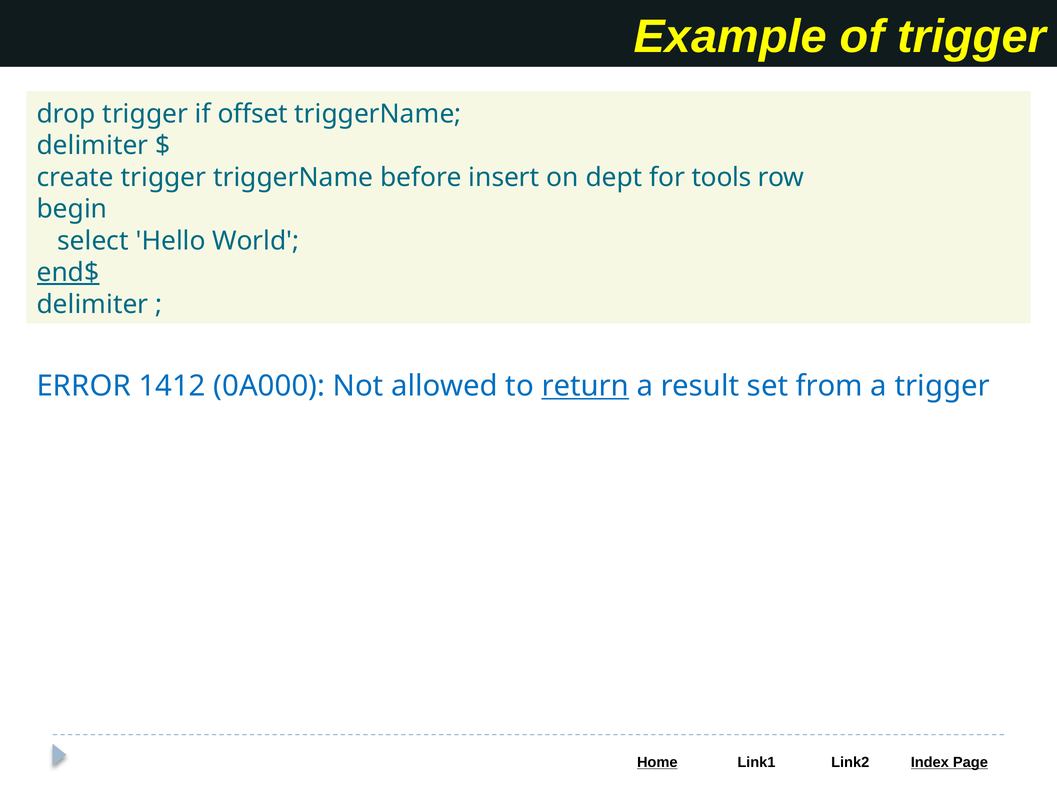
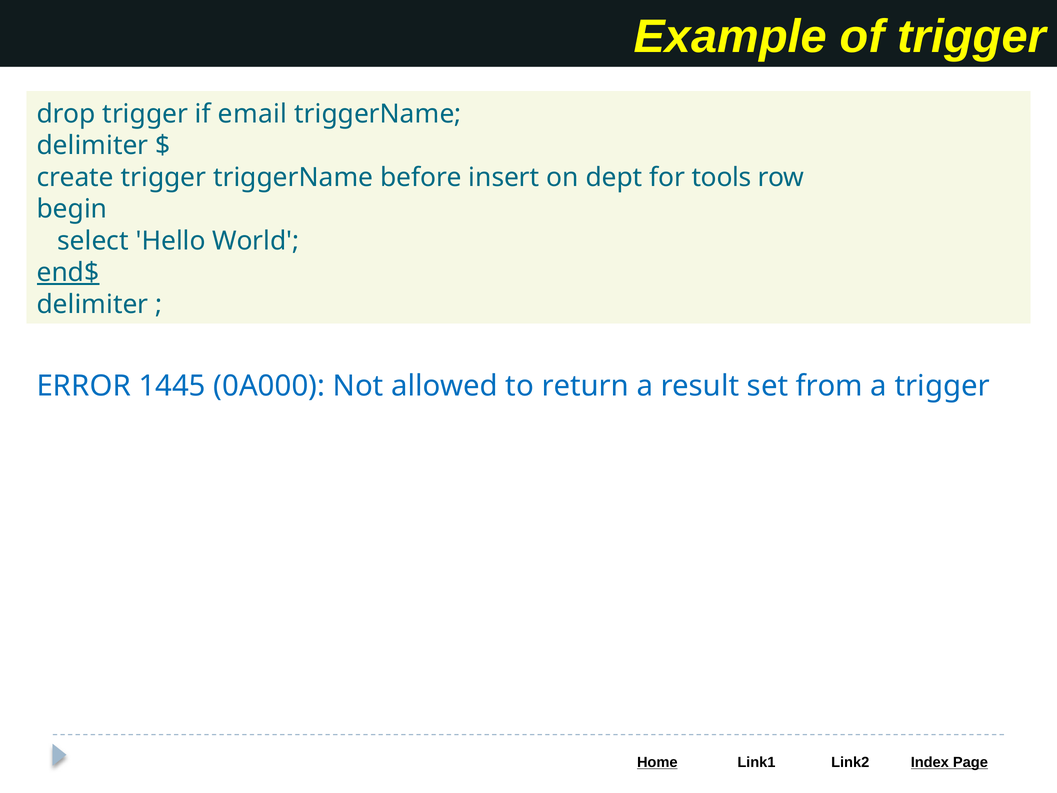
offset: offset -> email (253, 114)
1412: 1412 -> 1445 (172, 386)
return underline: present -> none (585, 386)
